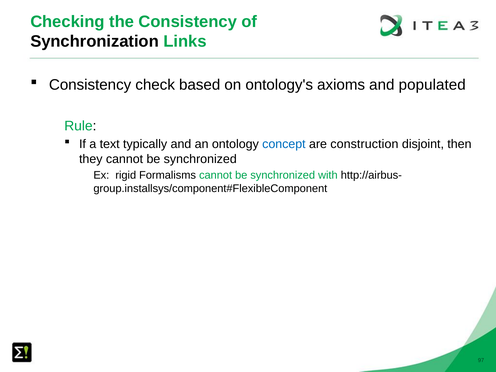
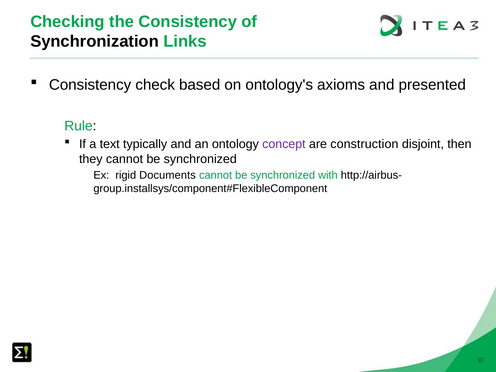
populated: populated -> presented (432, 85)
concept colour: blue -> purple (284, 144)
Formalisms: Formalisms -> Documents (167, 175)
